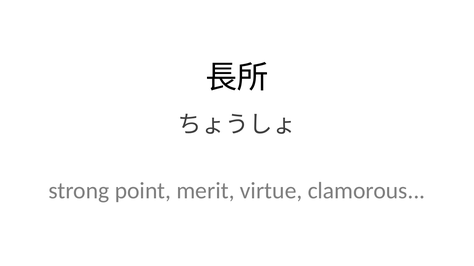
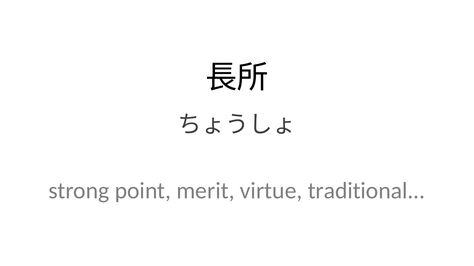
clamorous: clamorous -> traditional (366, 191)
